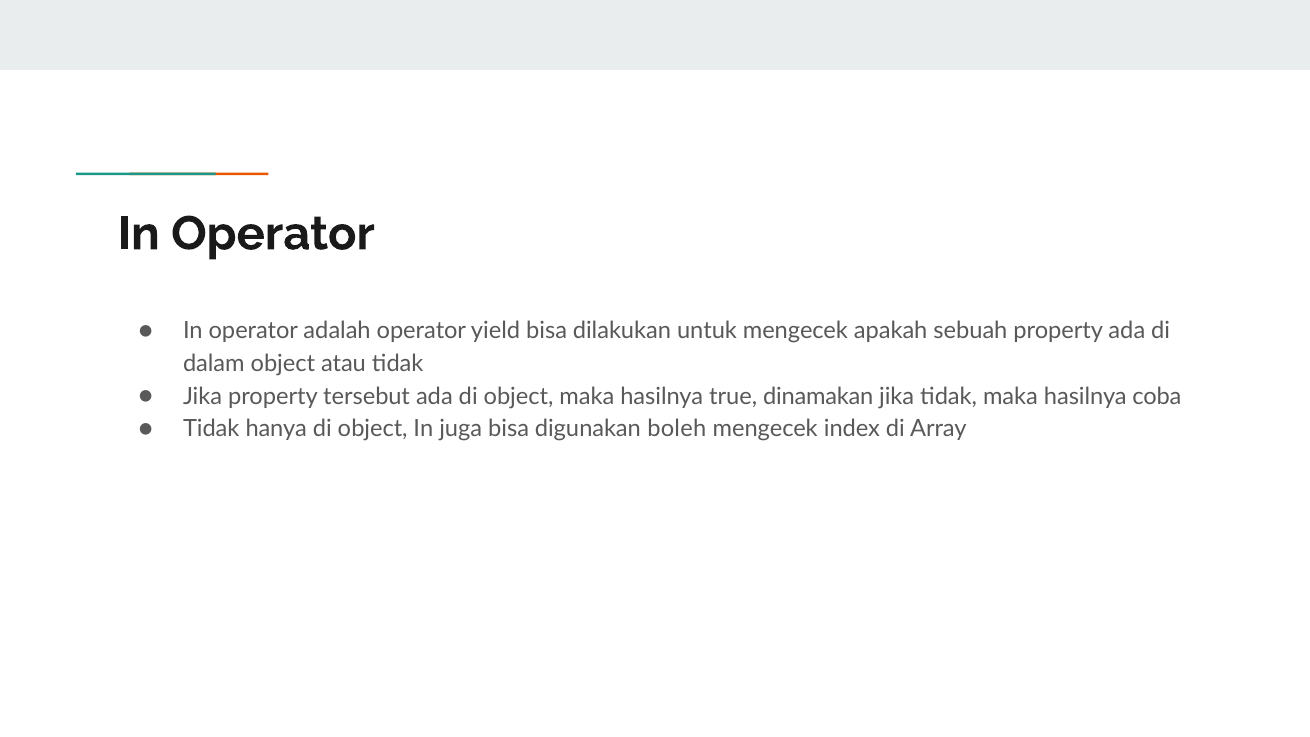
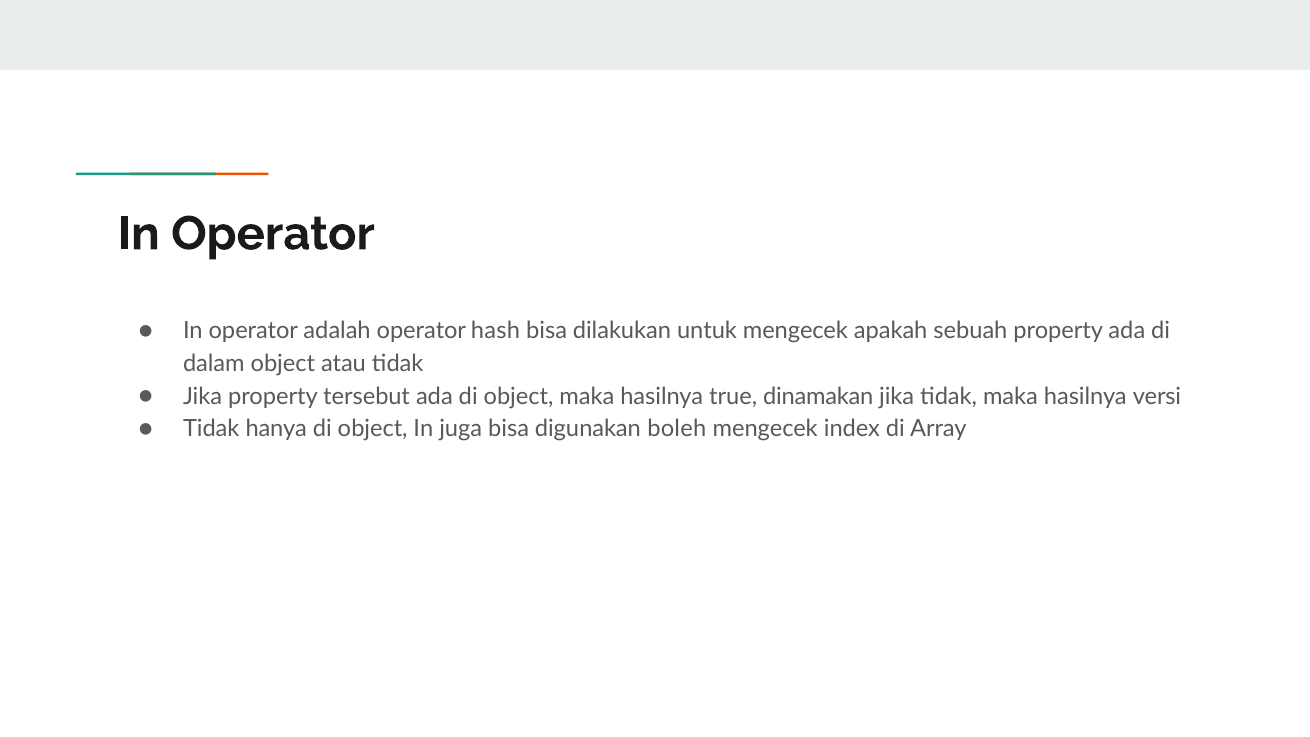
yield: yield -> hash (495, 331)
coba: coba -> versi (1157, 396)
